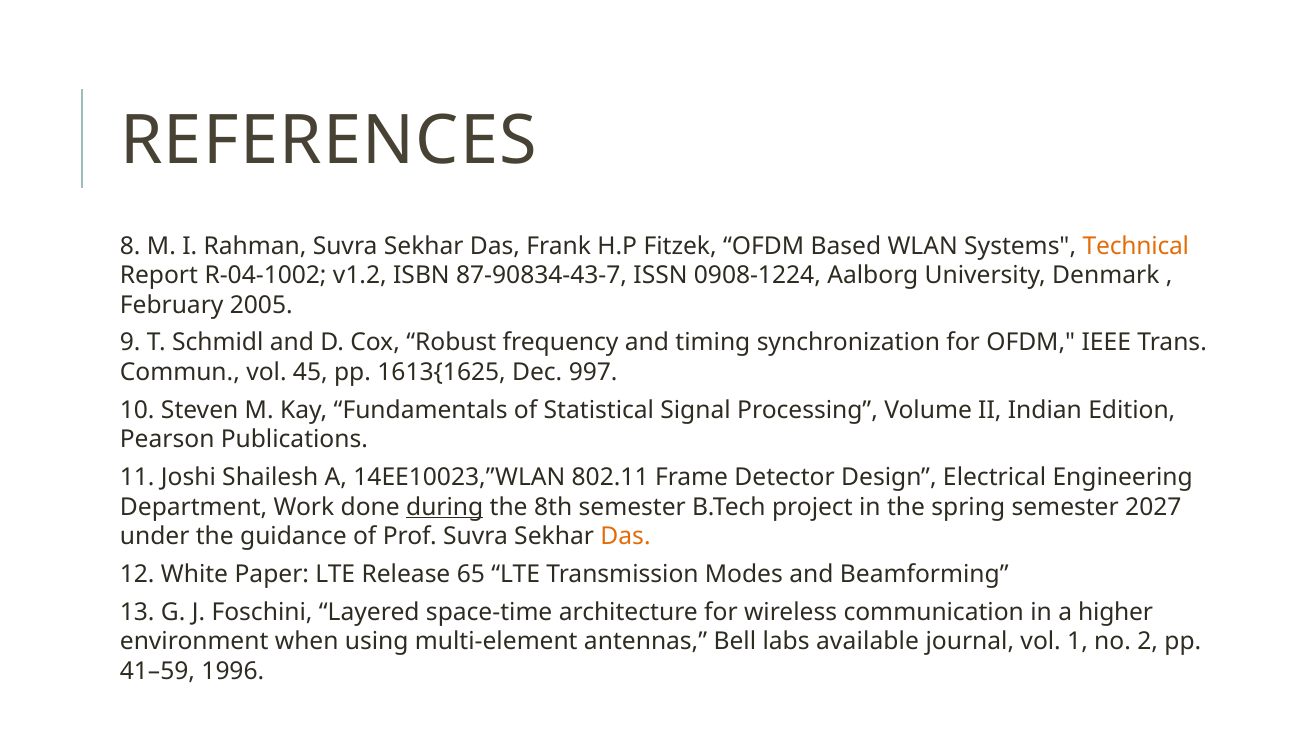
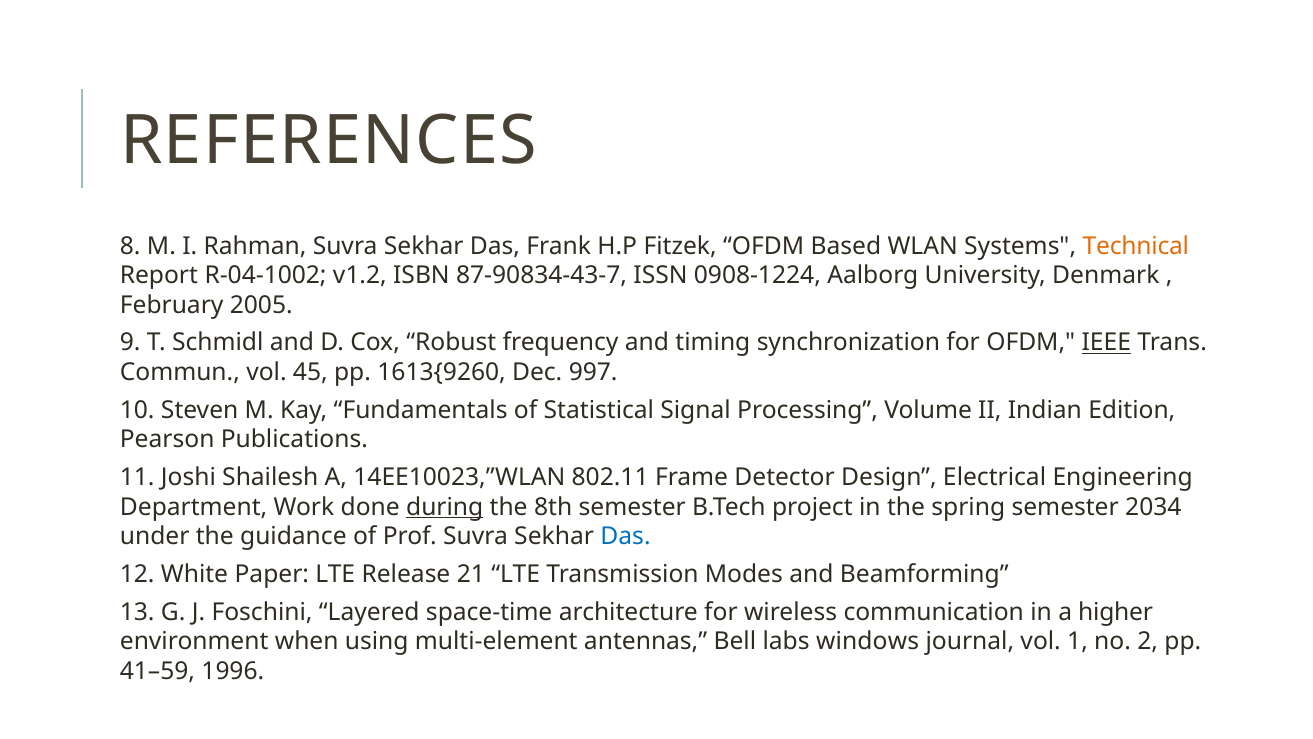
IEEE underline: none -> present (1106, 343)
1613{1625: 1613{1625 -> 1613{9260 (442, 372)
2027: 2027 -> 2034 (1153, 507)
Das colour: orange -> blue (625, 536)
65: 65 -> 21 (471, 574)
available: available -> windows (868, 641)
